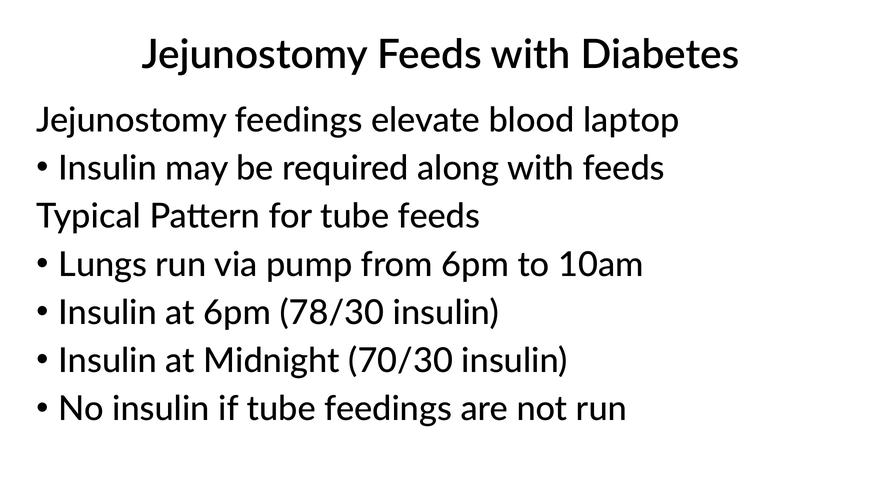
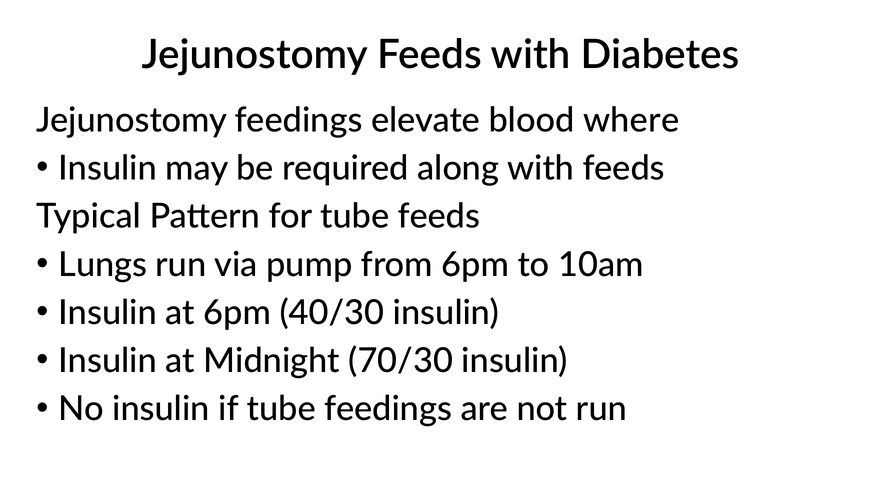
laptop: laptop -> where (631, 120)
78/30: 78/30 -> 40/30 (332, 313)
